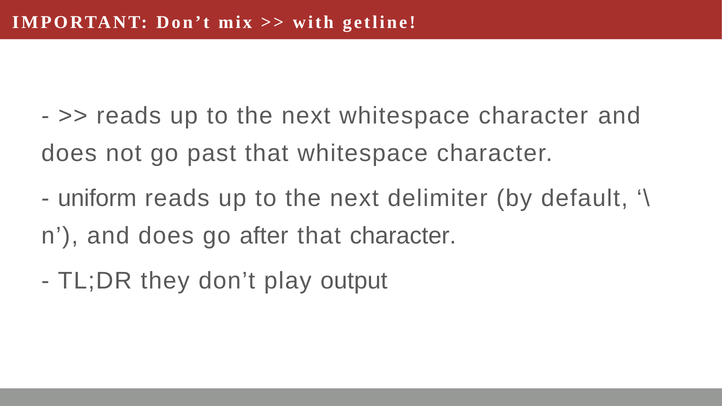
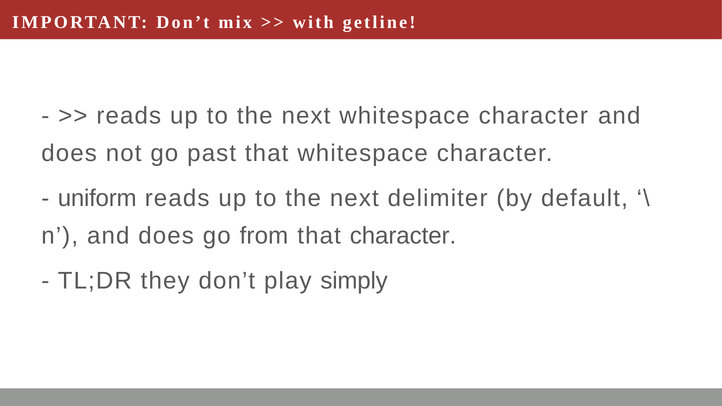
after: after -> from (264, 236)
output: output -> simply (354, 281)
